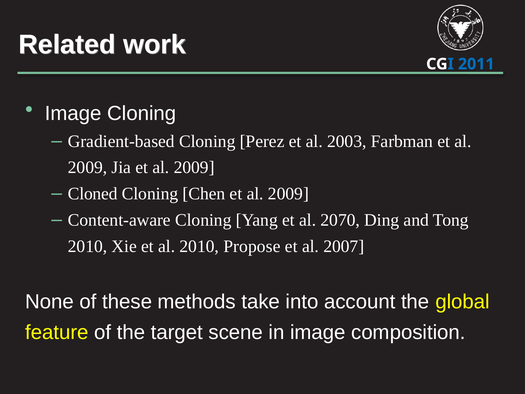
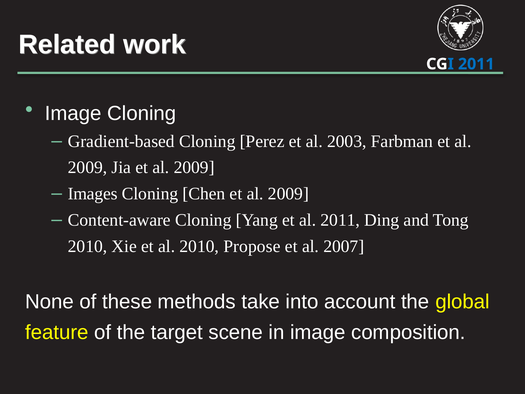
Cloned: Cloned -> Images (93, 194)
al 2070: 2070 -> 2011 (340, 220)
